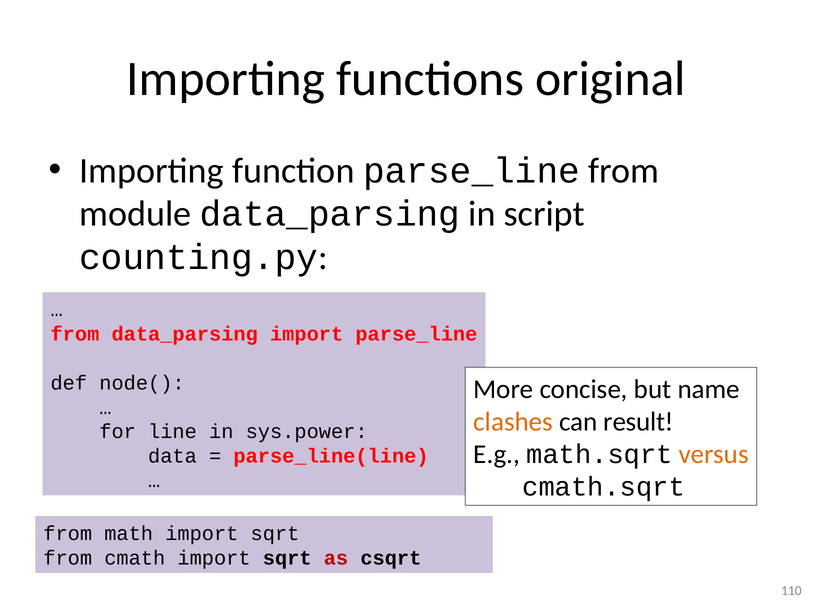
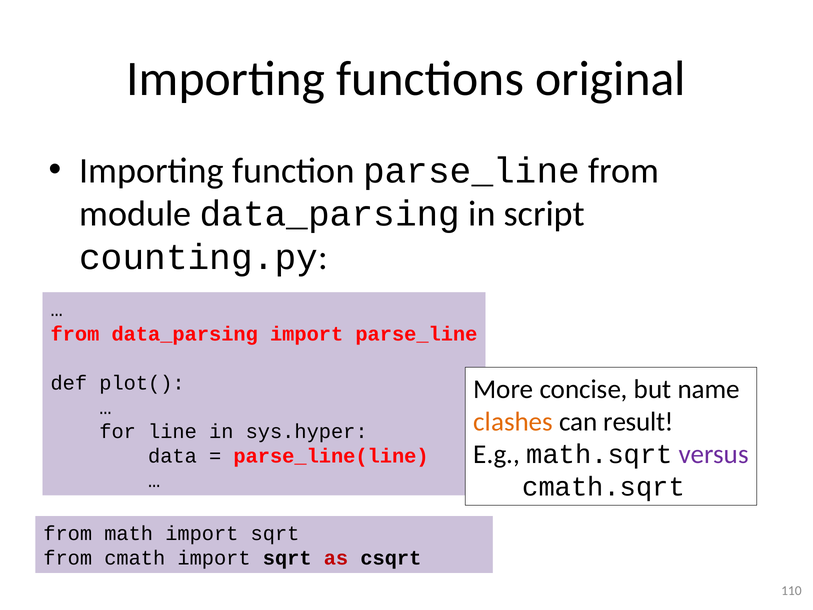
node(: node( -> plot( (142, 383)
sys.power: sys.power -> sys.hyper (307, 432)
versus colour: orange -> purple (714, 454)
